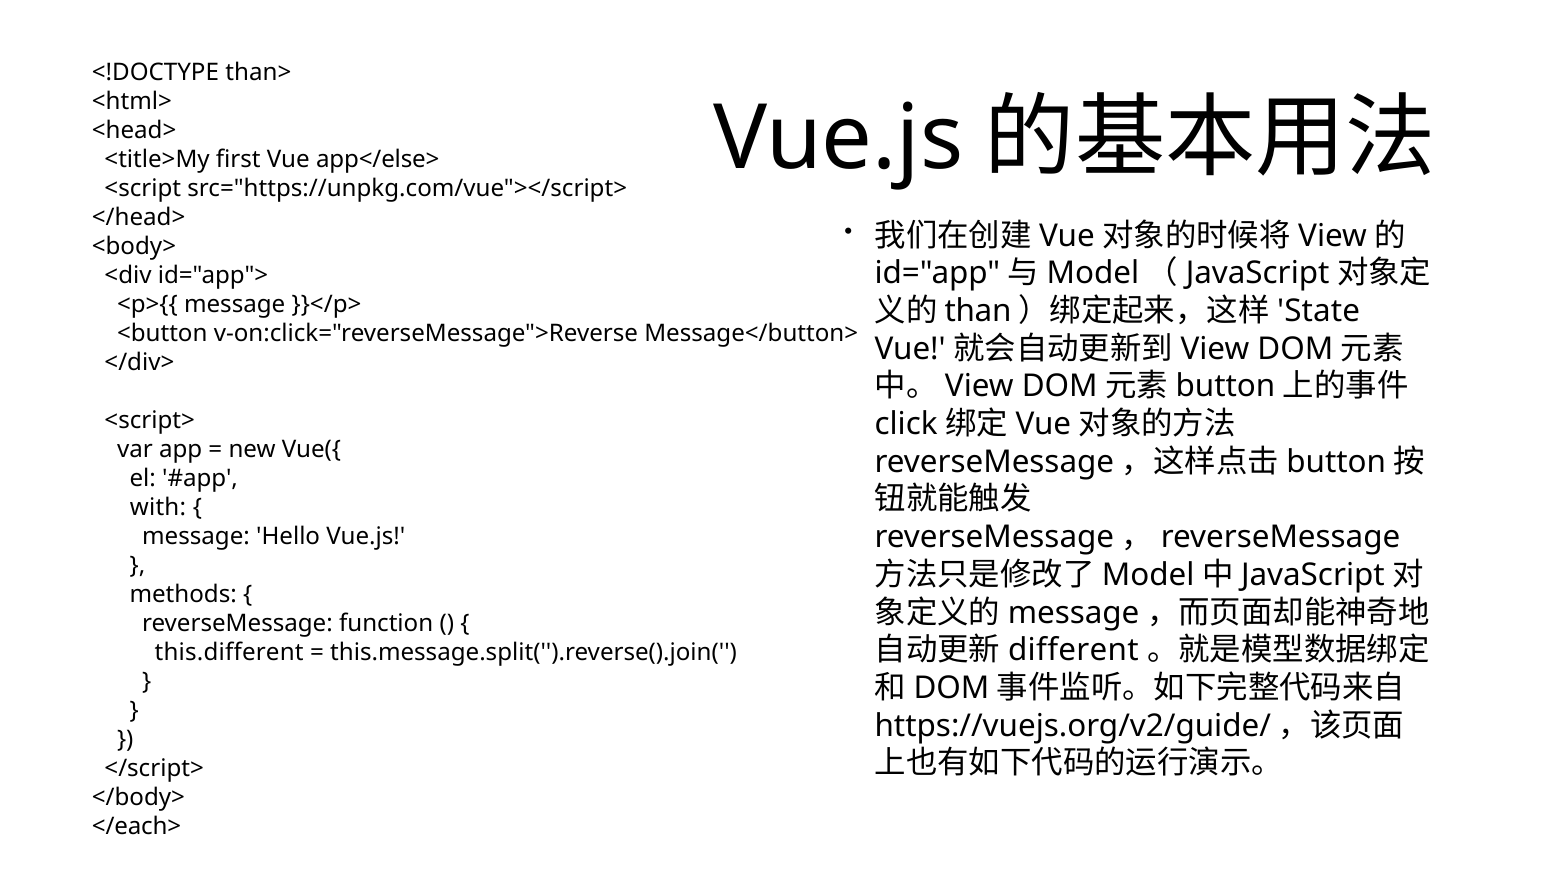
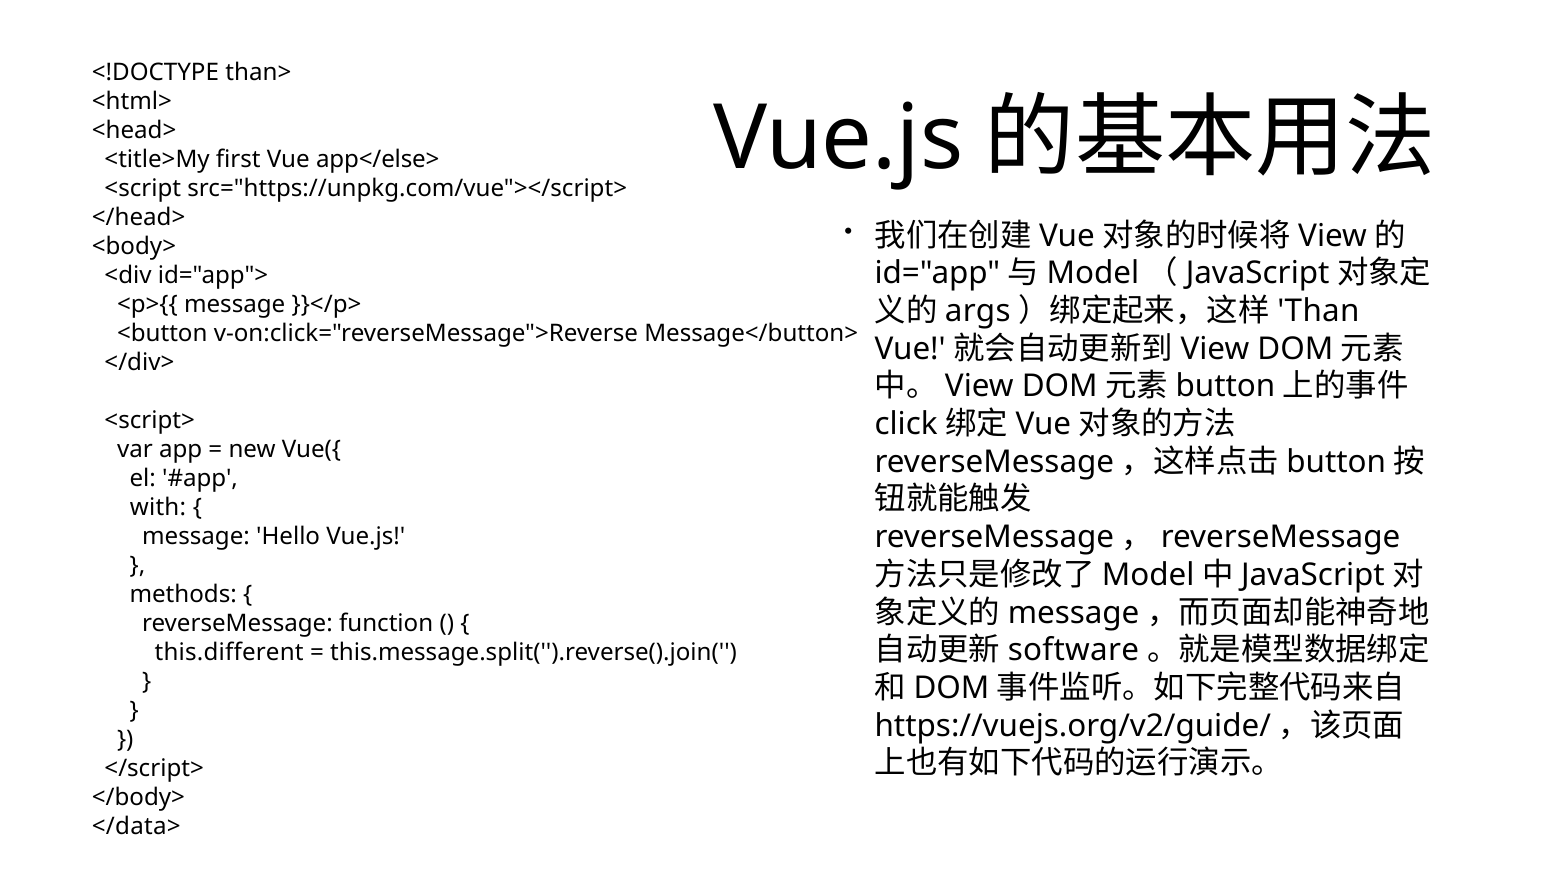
than: than -> args (978, 311)
State: State -> Than (1318, 311)
different: different -> software (1073, 650)
</each>: </each> -> </data> (136, 826)
